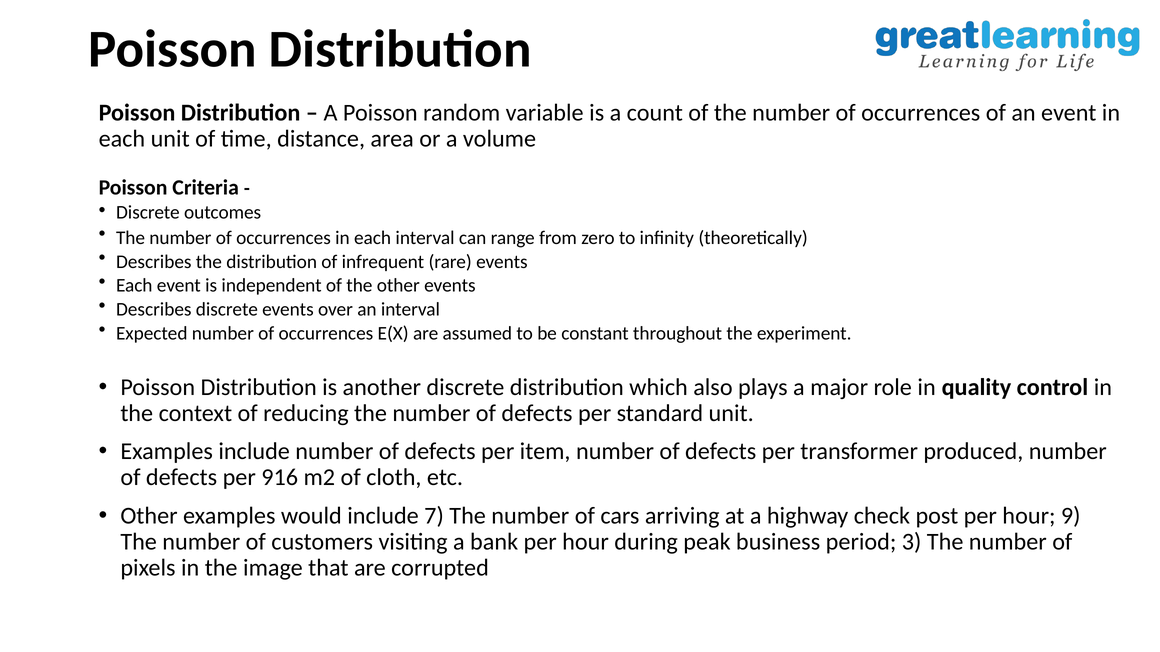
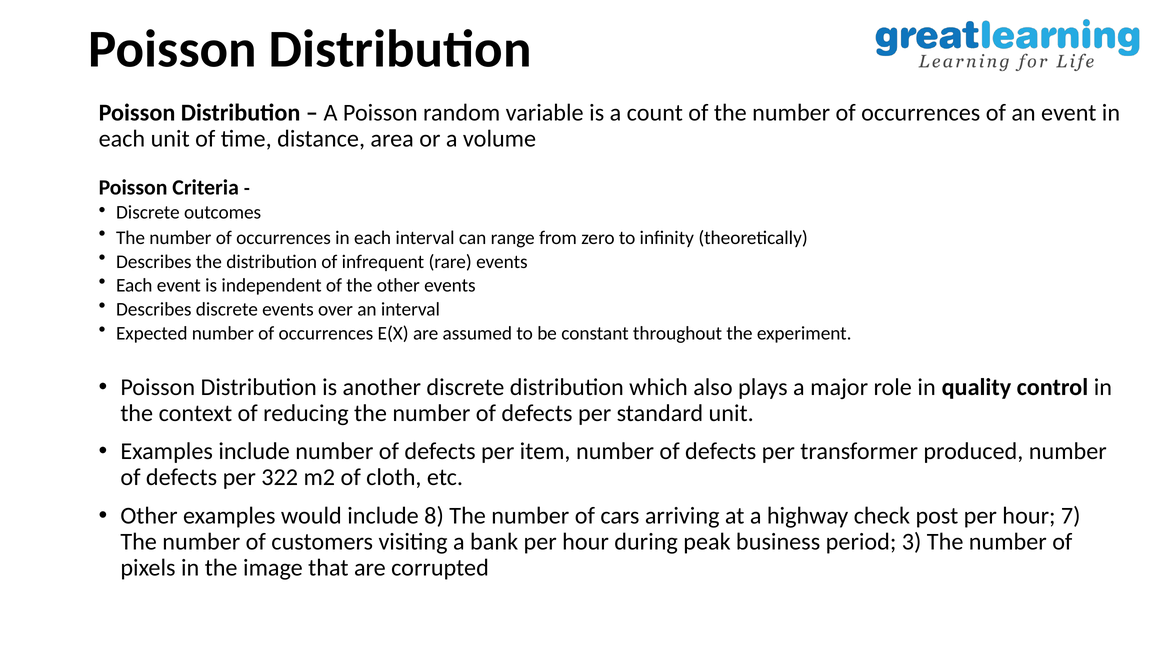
916: 916 -> 322 (280, 478)
7: 7 -> 8 (434, 516)
9: 9 -> 7 (1071, 516)
